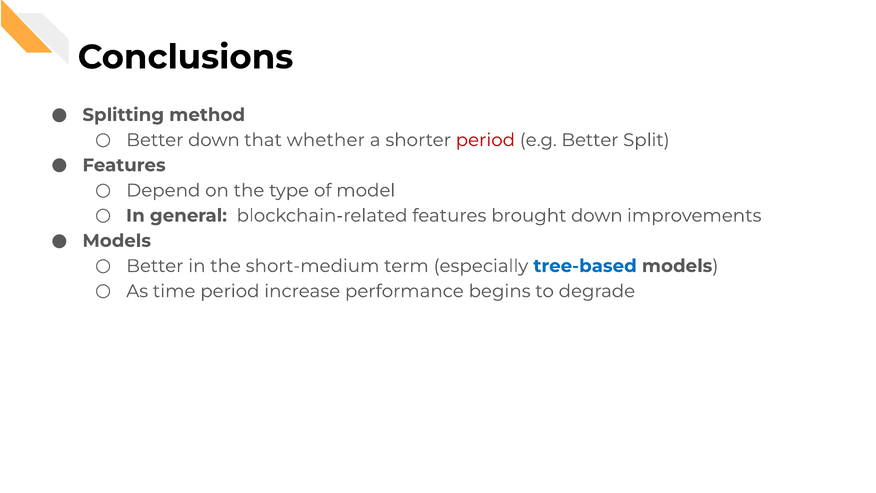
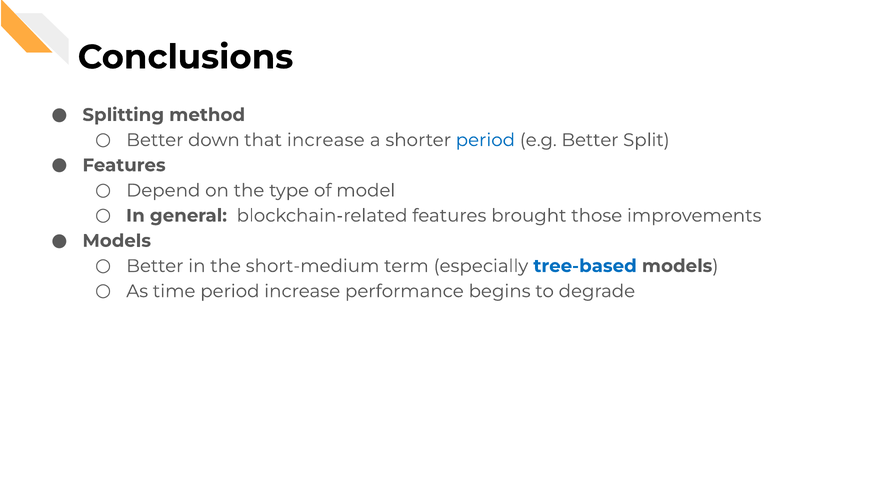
that whether: whether -> increase (326, 140)
period colour: red -> blue (485, 140)
brought down: down -> those (597, 216)
